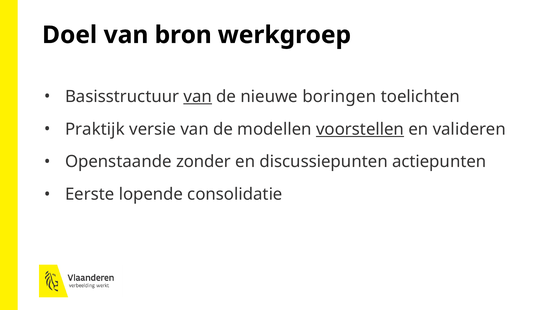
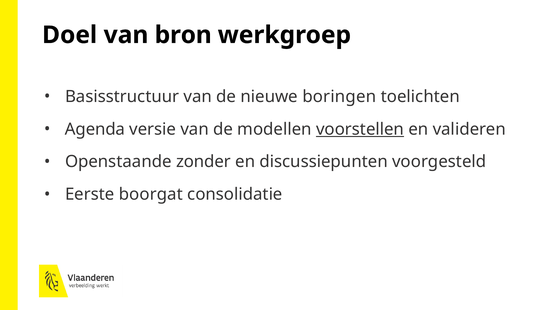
van underline: present -> none (198, 97)
Praktijk: Praktijk -> Agenda (95, 129)
actiepunten: actiepunten -> voorgesteld (439, 162)
lopende: lopende -> boorgat (151, 195)
